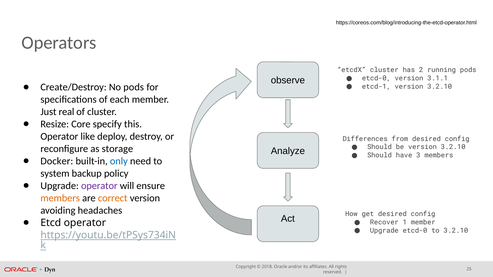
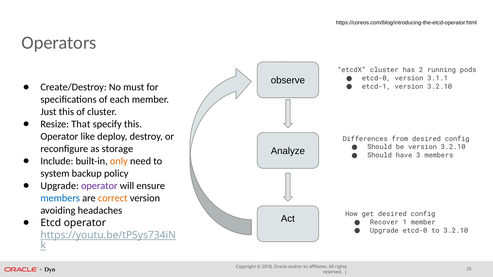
No pods: pods -> must (134, 87)
Just real: real -> this (66, 112)
Core: Core -> That (81, 124)
Docker: Docker -> Include (57, 161)
only colour: blue -> orange (119, 161)
members colour: orange -> blue (60, 198)
